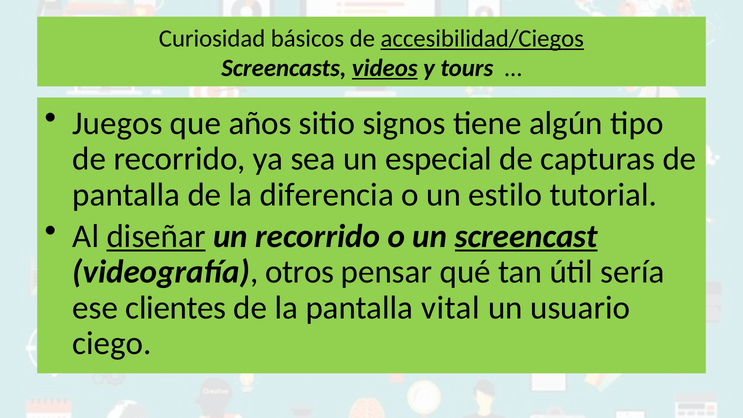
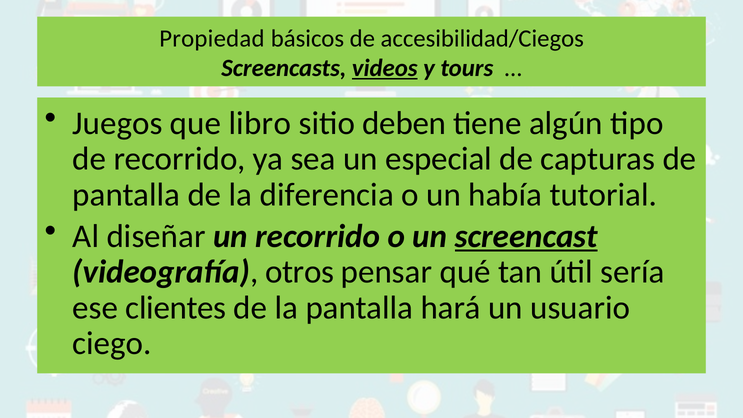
Curiosidad: Curiosidad -> Propiedad (212, 38)
accesibilidad/Ciegos underline: present -> none (482, 38)
años: años -> libro (260, 123)
signos: signos -> deben (404, 123)
estilo: estilo -> había (505, 195)
diseñar underline: present -> none (156, 236)
vital: vital -> hará (451, 308)
